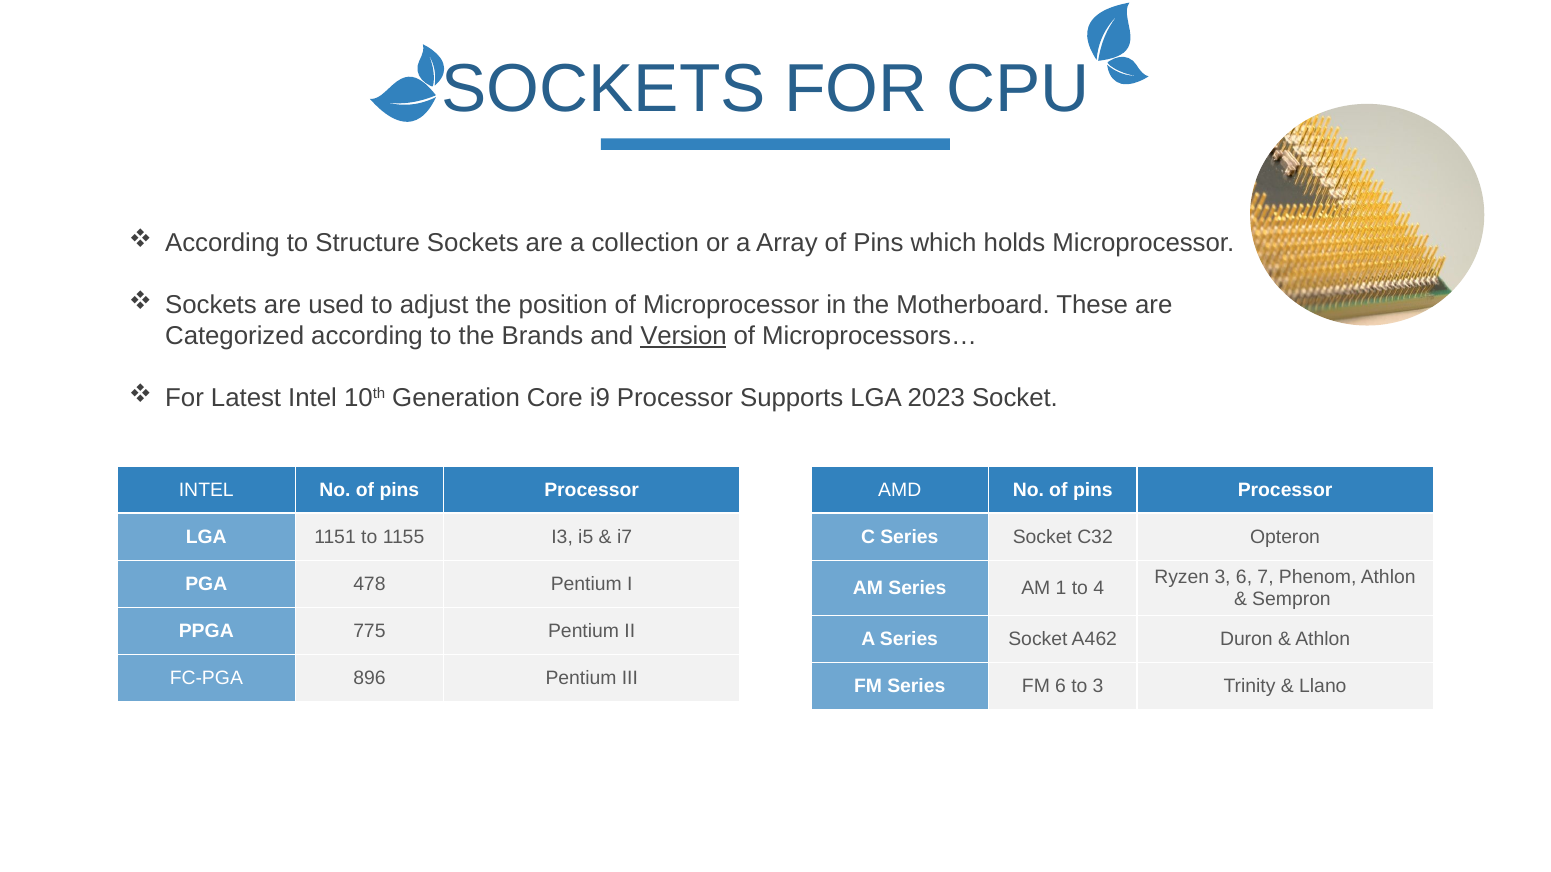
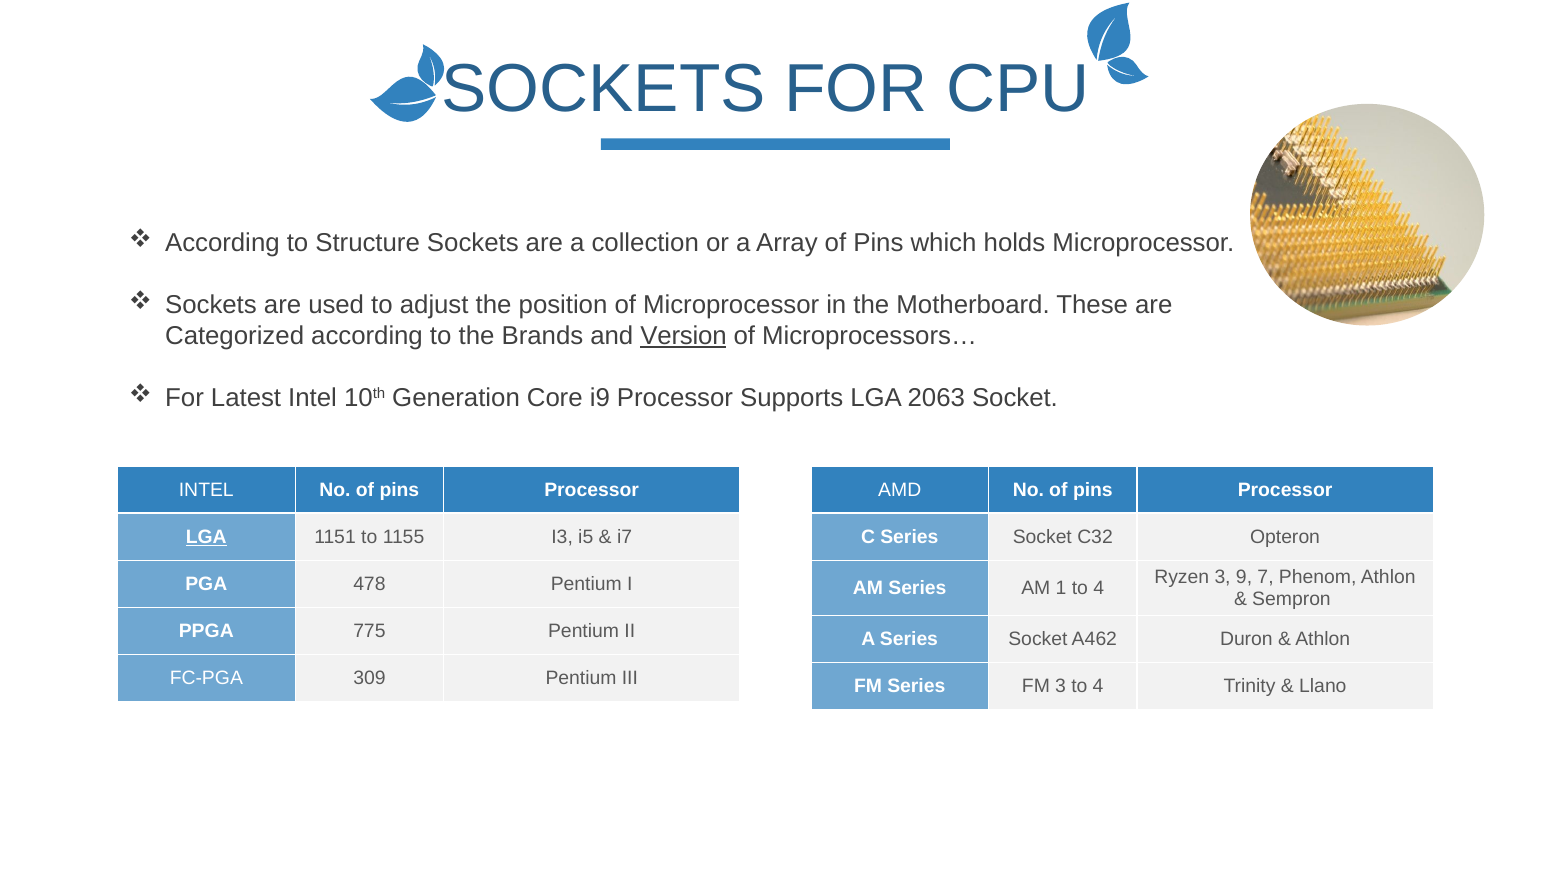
2023: 2023 -> 2063 (936, 398)
LGA underline: none -> present (206, 537)
3 6: 6 -> 9 (1244, 578)
896: 896 -> 309 (369, 679)
FM 6: 6 -> 3 (1061, 687)
3: 3 -> 4 (1098, 687)
